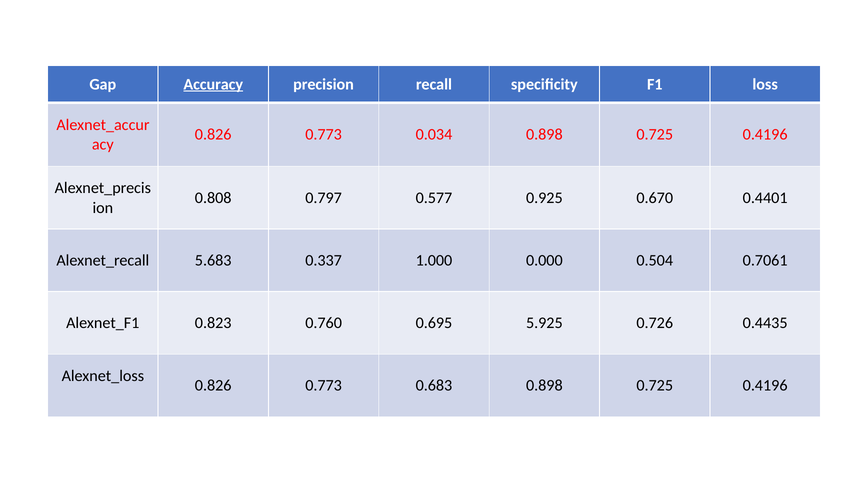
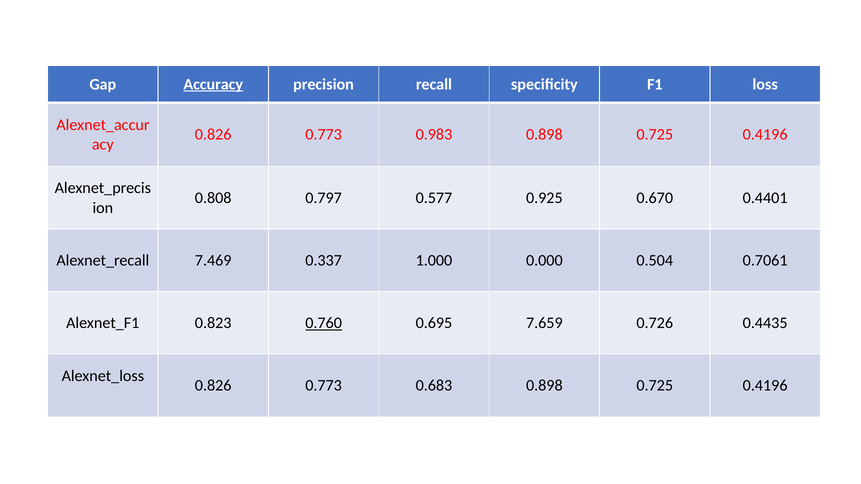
0.034: 0.034 -> 0.983 (434, 135)
5.683: 5.683 -> 7.469 (213, 261)
0.760 underline: none -> present (324, 323)
5.925: 5.925 -> 7.659 (544, 323)
